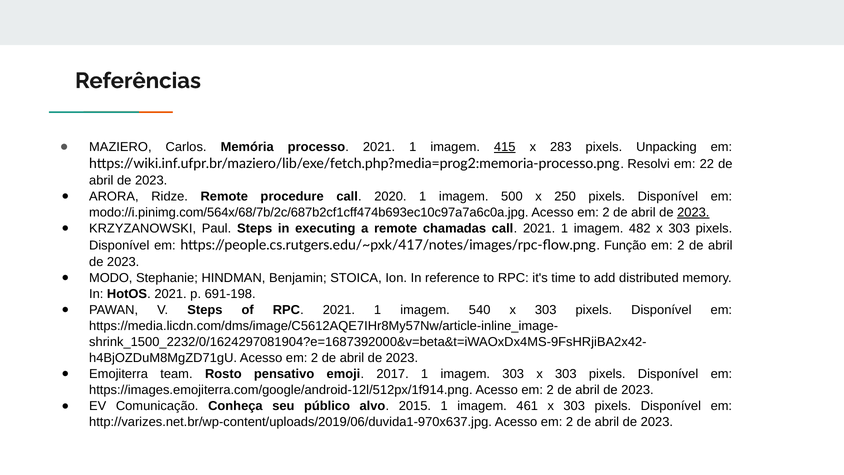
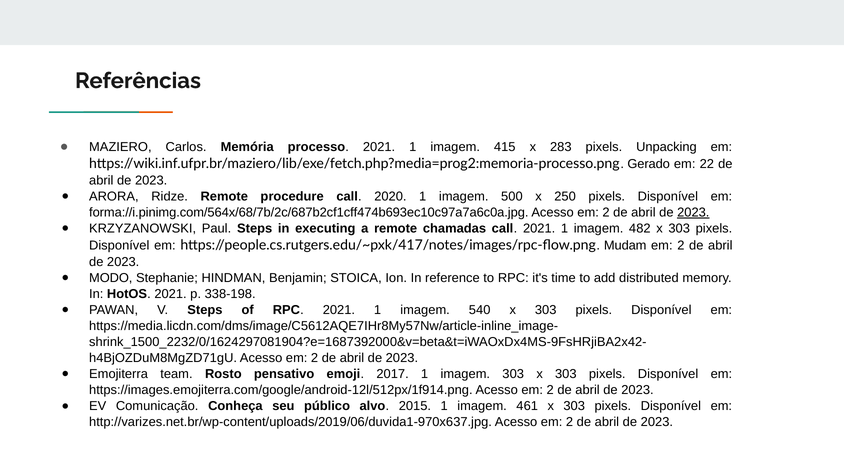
415 underline: present -> none (505, 147)
Resolvi: Resolvi -> Gerado (649, 164)
modo://i.pinimg.com/564x/68/7b/2c/687b2cf1cff474b693ec10c97a7a6c0a.jpg: modo://i.pinimg.com/564x/68/7b/2c/687b2cf1cff474b693ec10c97a7a6c0a.jpg -> forma://i.pinimg.com/564x/68/7b/2c/687b2cf1cff474b693ec10c97a7a6c0a.jpg (309, 212)
Função: Função -> Mudam (625, 246)
691-198: 691-198 -> 338-198 (230, 294)
